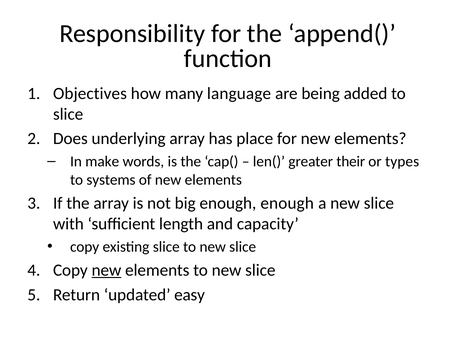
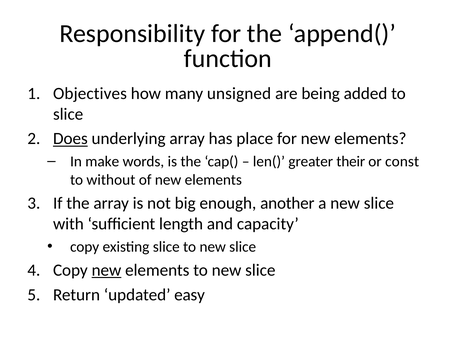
language: language -> unsigned (239, 94)
Does underline: none -> present (70, 139)
types: types -> const (402, 161)
systems: systems -> without (111, 180)
enough enough: enough -> another (287, 203)
